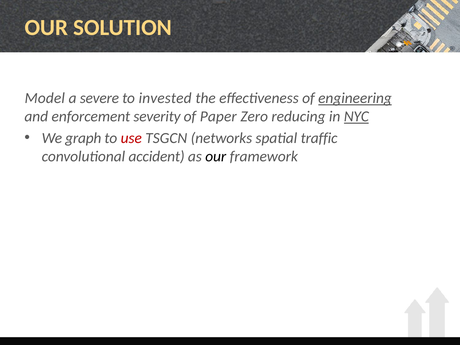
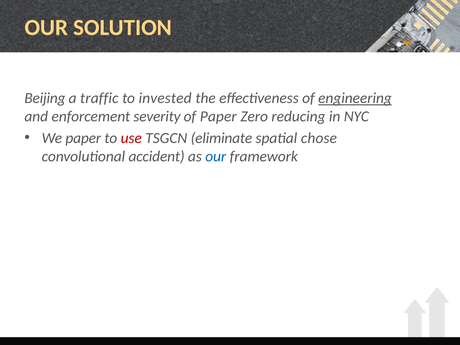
Model: Model -> Beijing (45, 98)
severe: severe -> traffic (99, 98)
NYC underline: present -> none (356, 117)
We graph: graph -> paper (83, 138)
networks: networks -> eliminate (221, 138)
traffic: traffic -> chose (319, 138)
our colour: black -> blue (216, 156)
